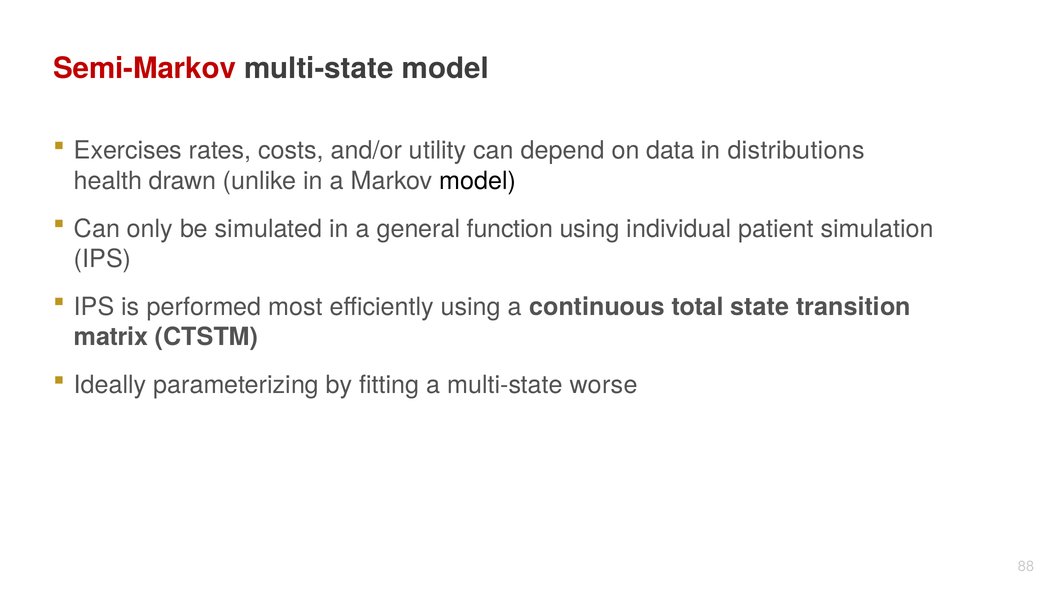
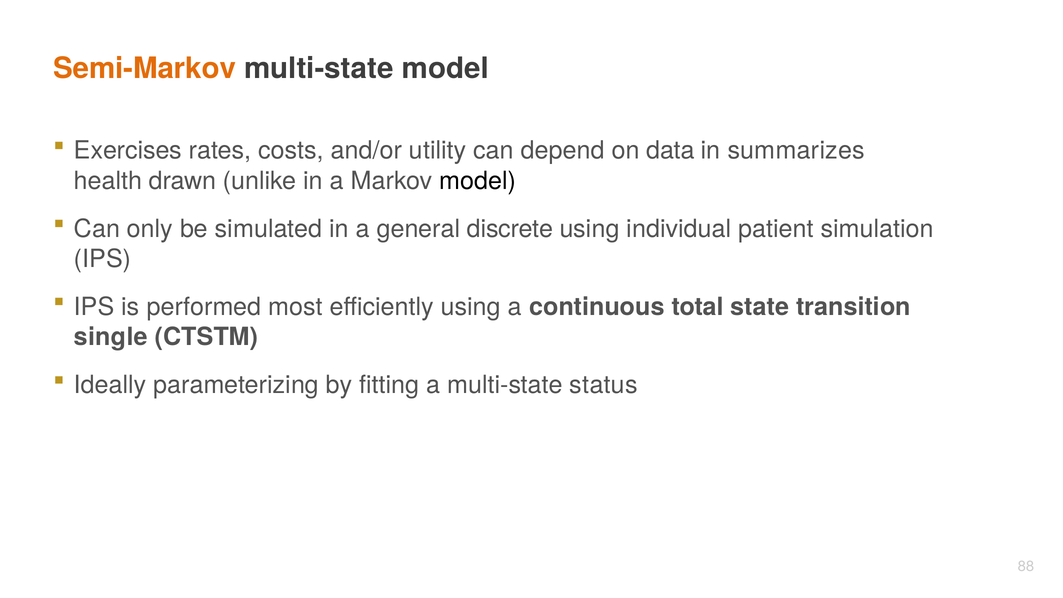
Semi-Markov colour: red -> orange (145, 68)
distributions: distributions -> summarizes (796, 151)
function: function -> discrete (510, 229)
matrix: matrix -> single (111, 337)
worse: worse -> status (604, 385)
